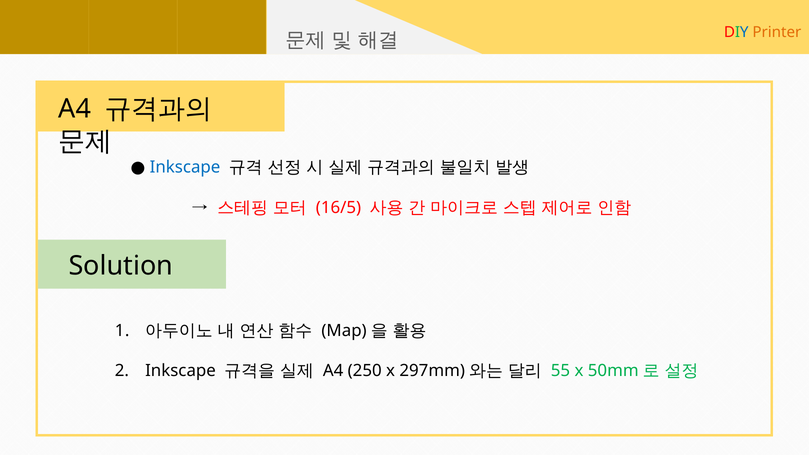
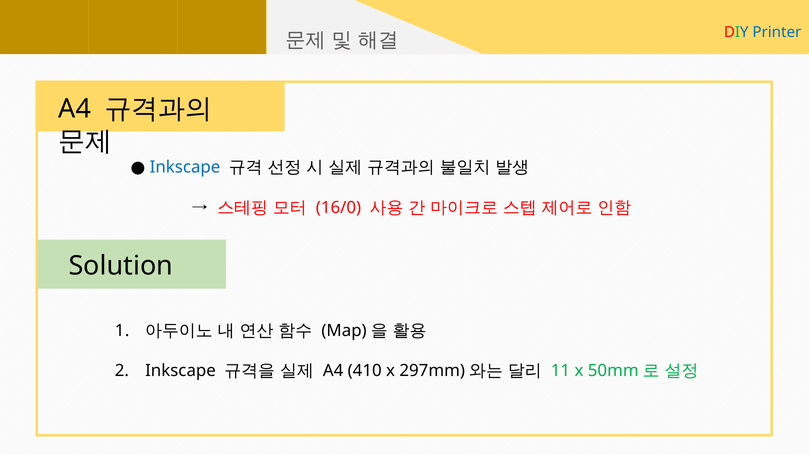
Printer colour: orange -> blue (777, 32)
16/5: 16/5 -> 16/0 (338, 208)
250: 250 -> 410 (365, 371)
55: 55 -> 11 (560, 371)
